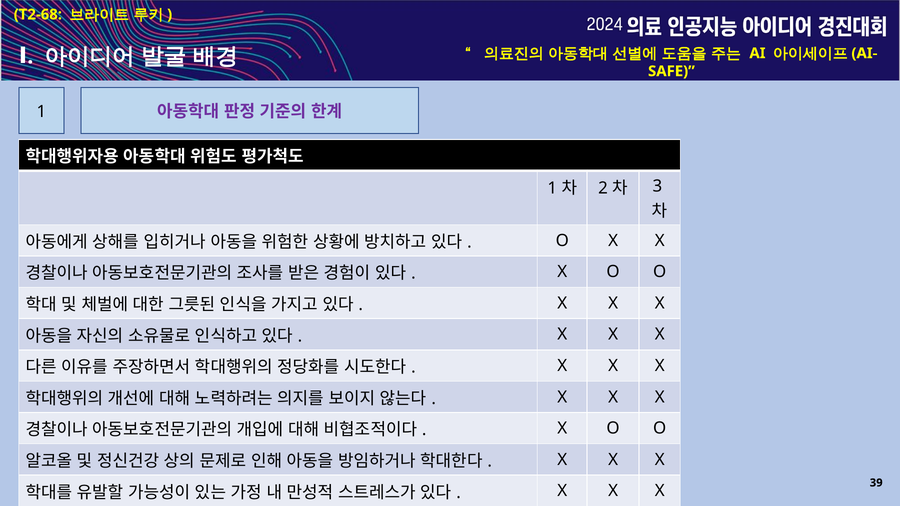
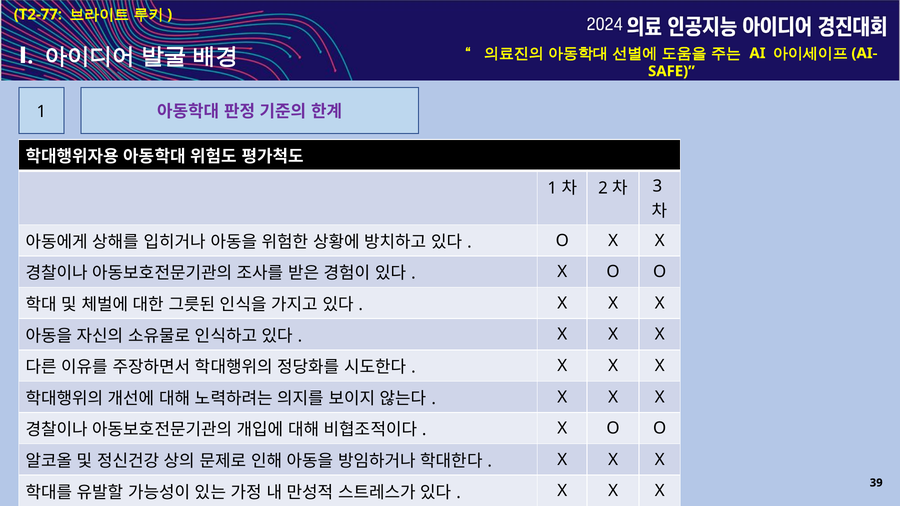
T2-68: T2-68 -> T2-77 (38, 15)
